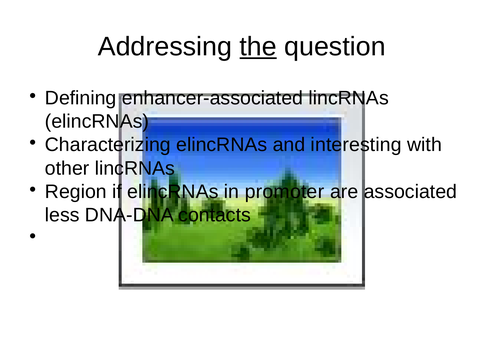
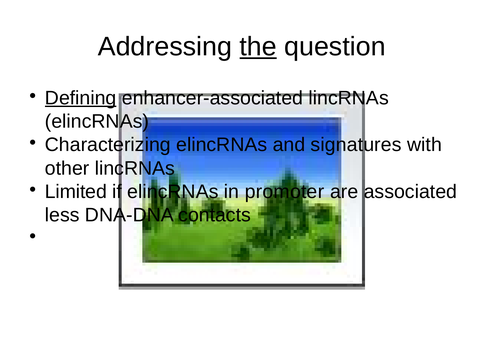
Defining underline: none -> present (81, 98)
interesting: interesting -> signatures (356, 145)
Region: Region -> Limited (76, 192)
